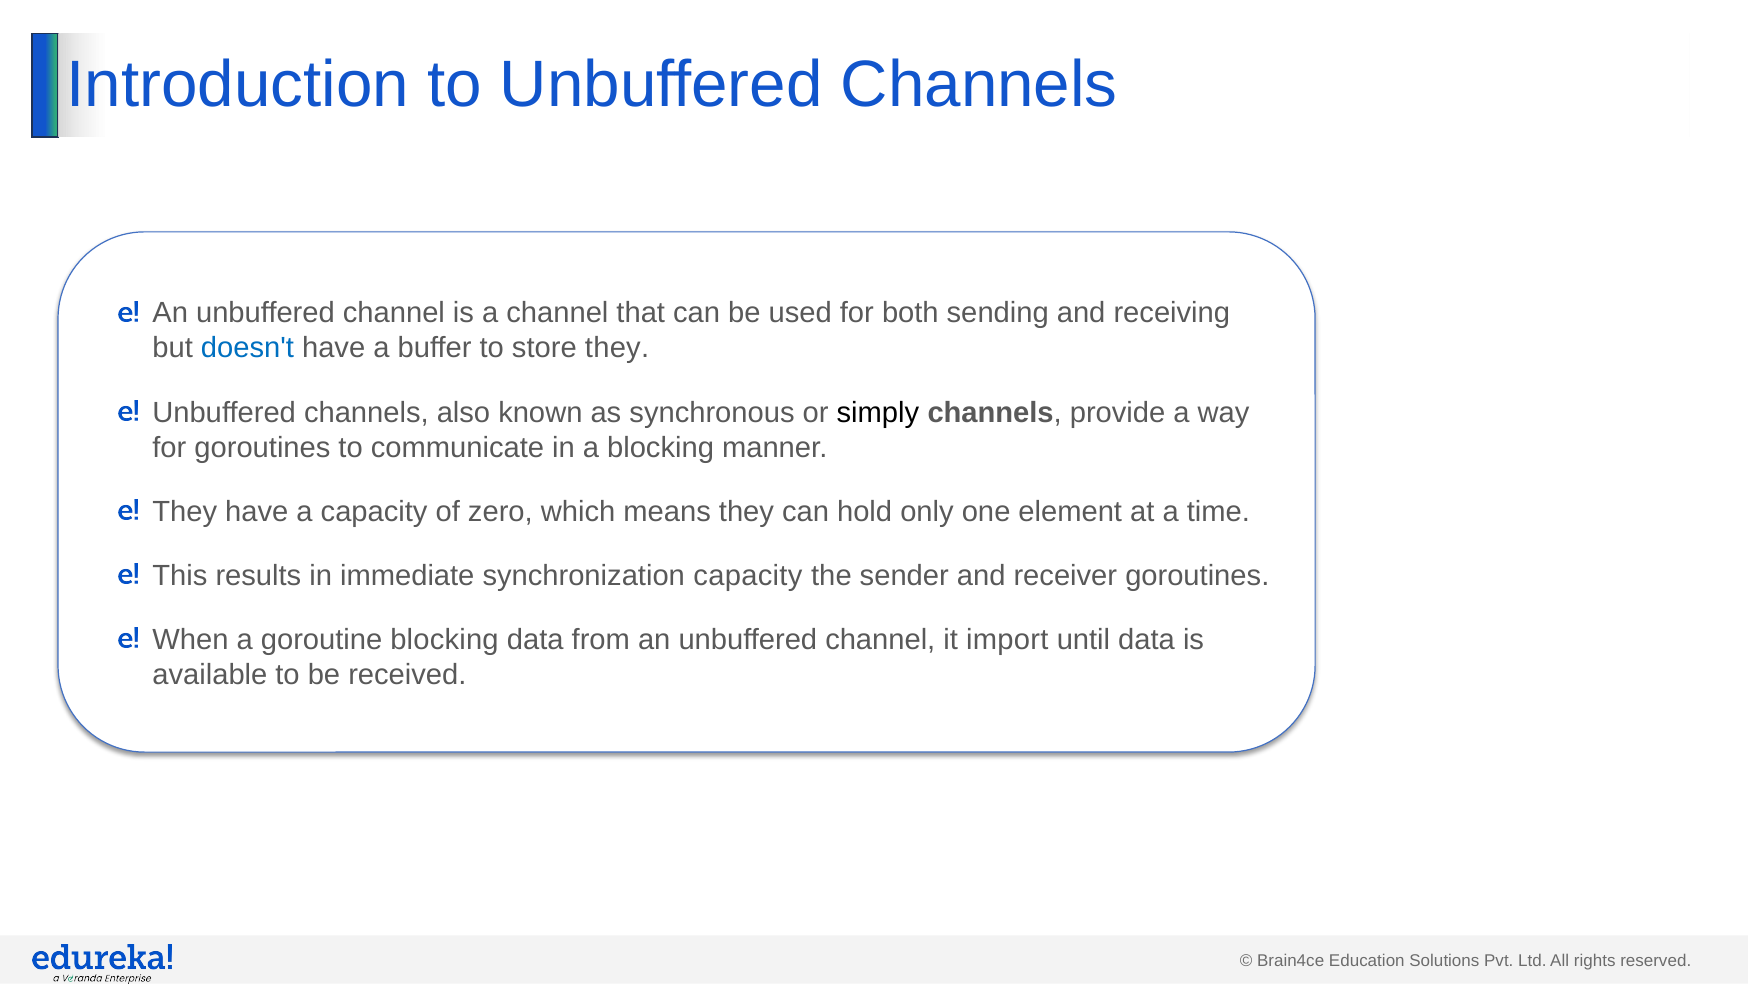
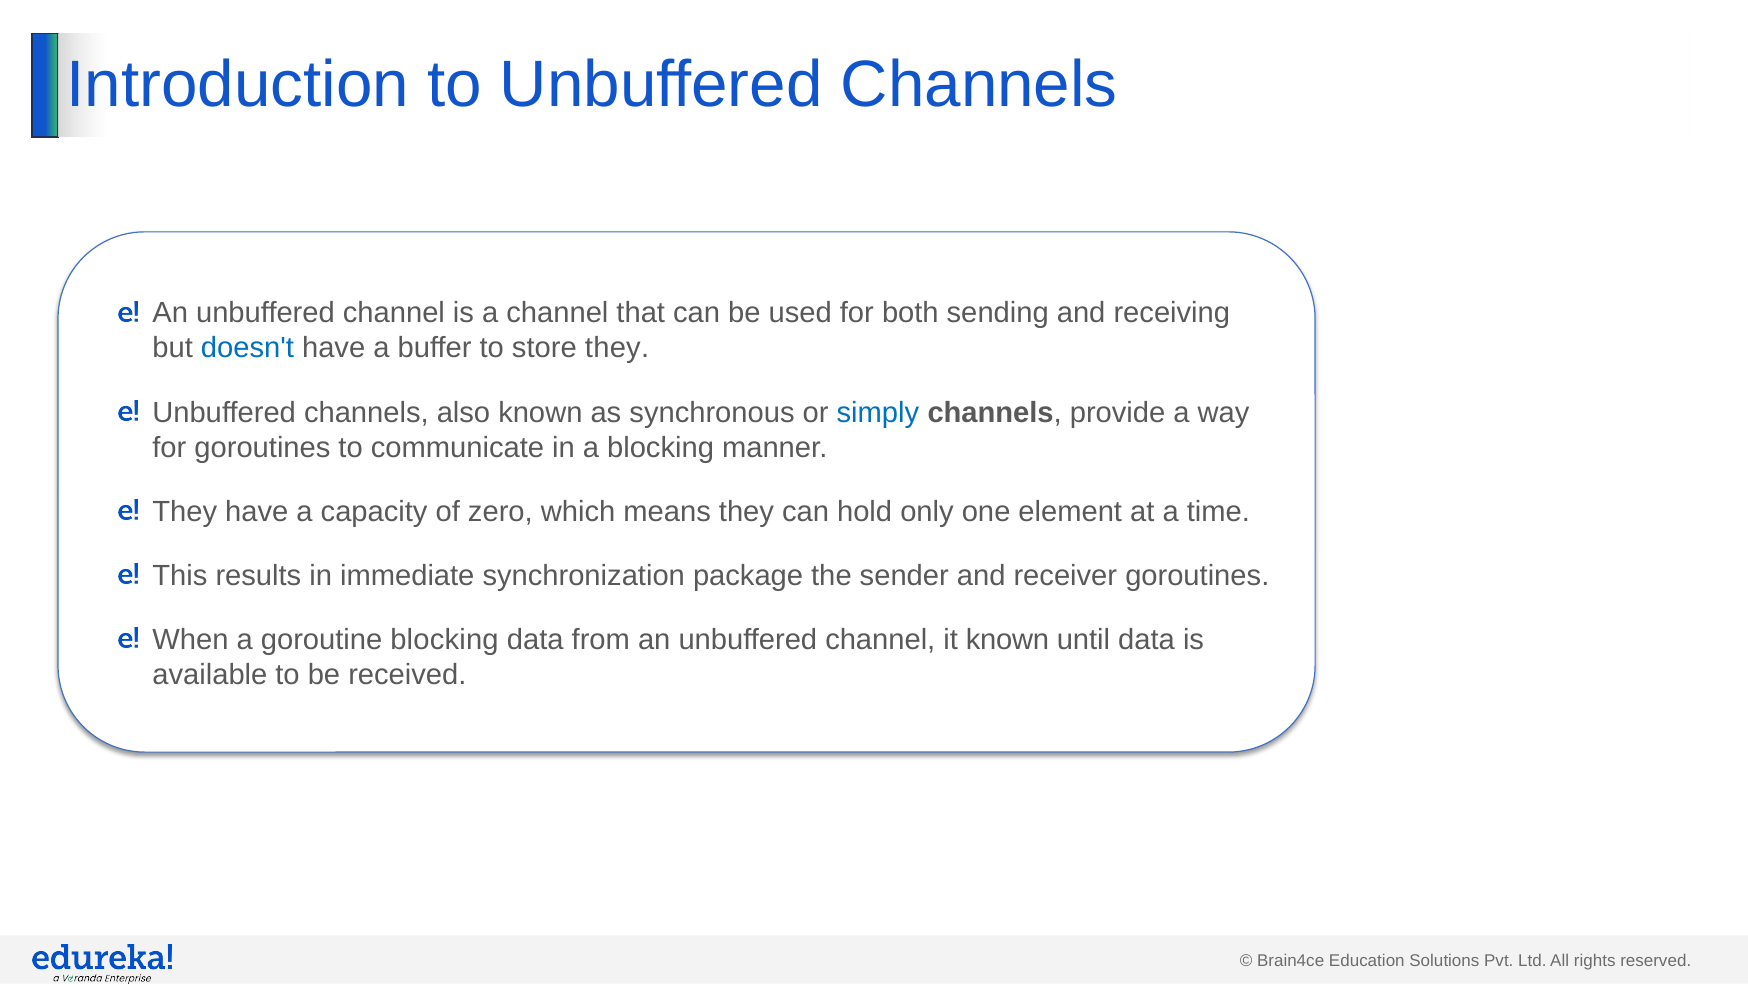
simply colour: black -> blue (878, 412)
synchronization capacity: capacity -> package (748, 575)
it import: import -> known (1007, 639)
